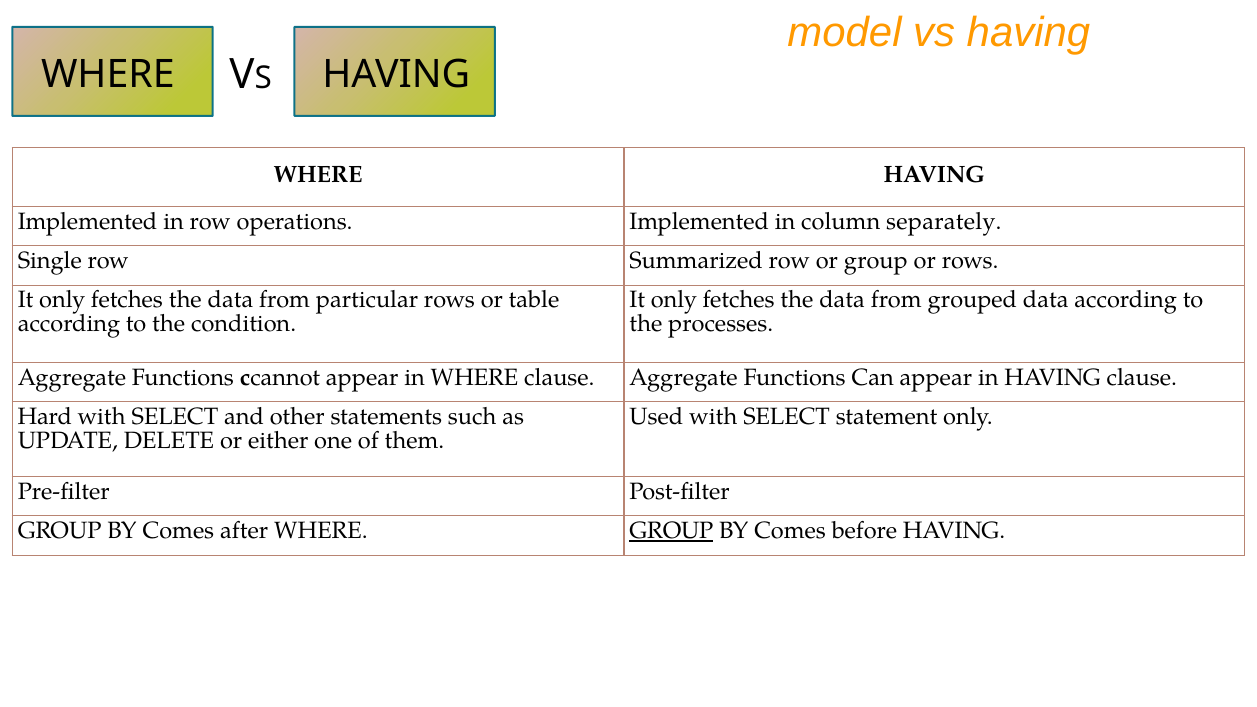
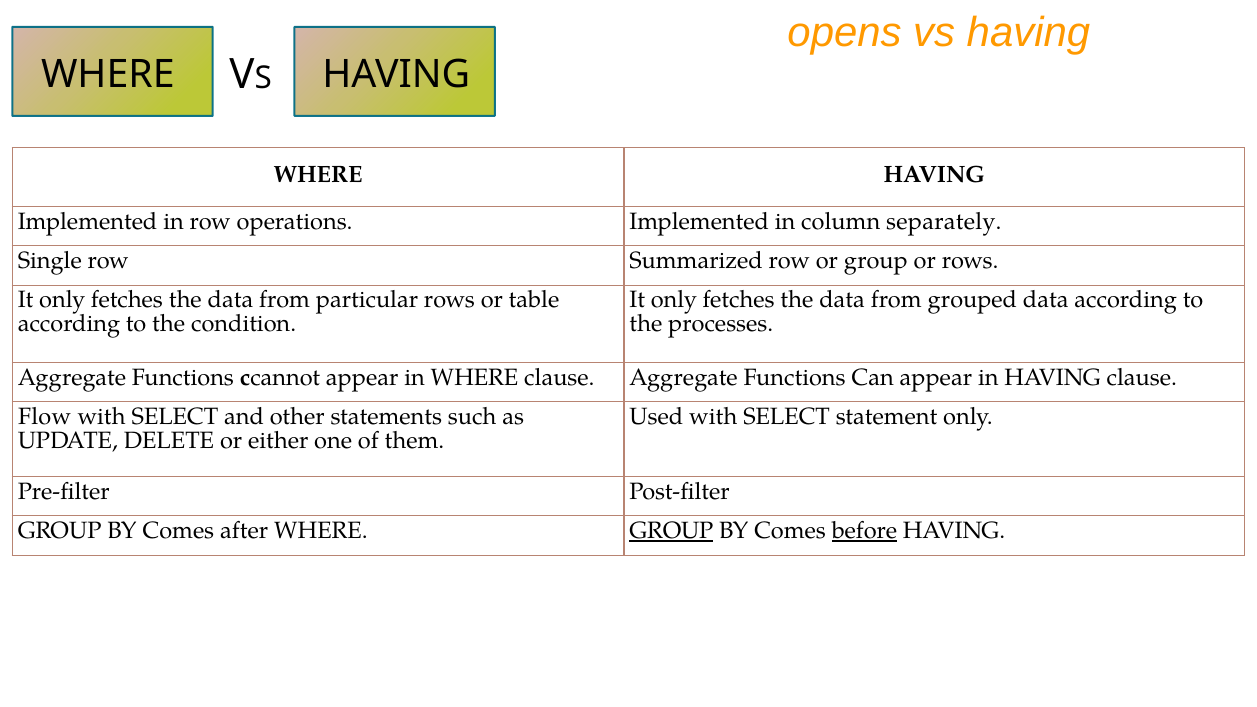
model: model -> opens (845, 33)
Hard: Hard -> Flow (45, 417)
before underline: none -> present (864, 531)
